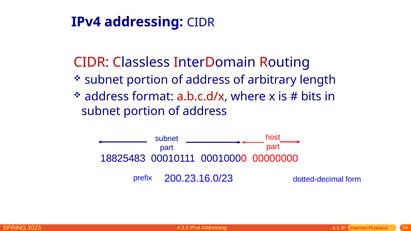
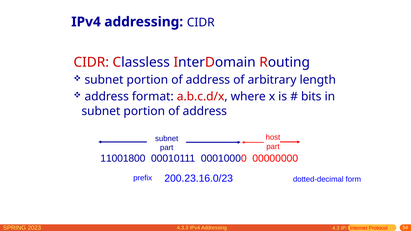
18825483: 18825483 -> 11001800 (123, 159)
